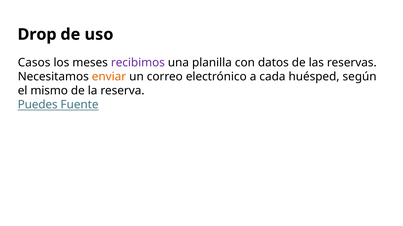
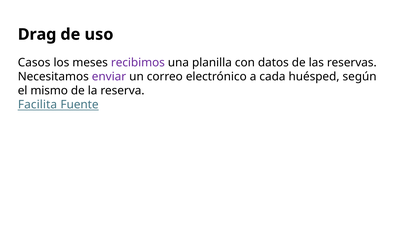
Drop: Drop -> Drag (37, 35)
enviar colour: orange -> purple (109, 77)
Puedes: Puedes -> Facilita (38, 105)
